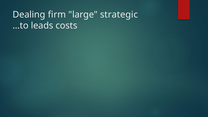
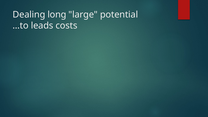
firm: firm -> long (57, 15)
strategic: strategic -> potential (119, 15)
